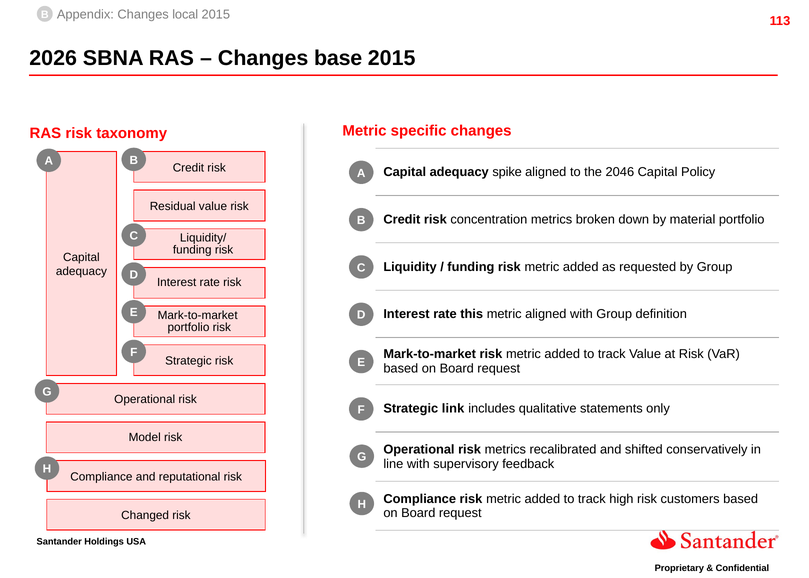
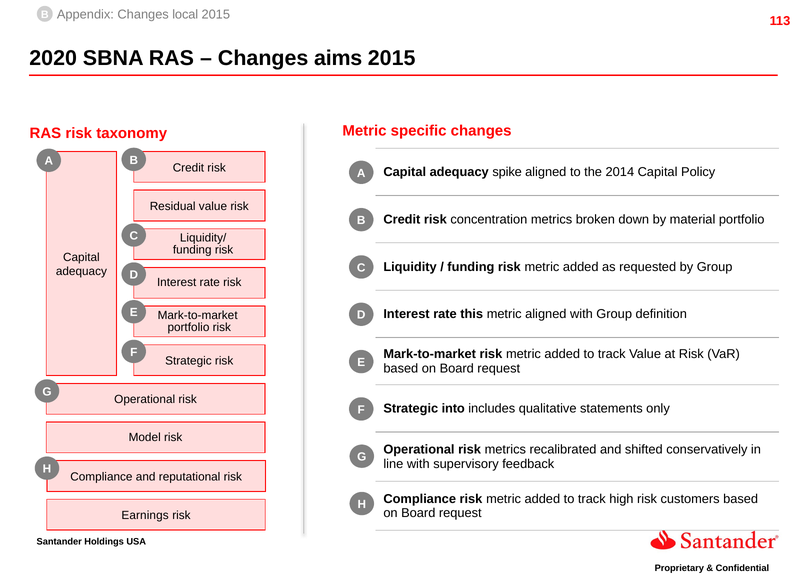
2026: 2026 -> 2020 (53, 58)
base: base -> aims (338, 58)
2046: 2046 -> 2014 (620, 172)
link: link -> into (453, 409)
Changed: Changed -> Earnings (145, 515)
